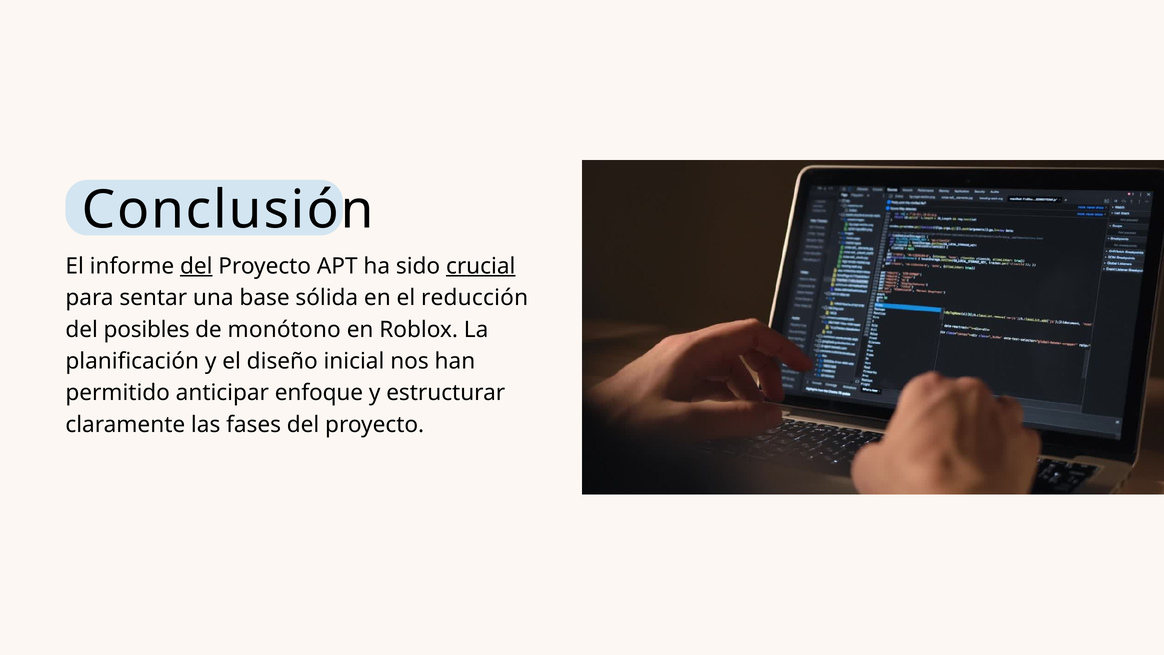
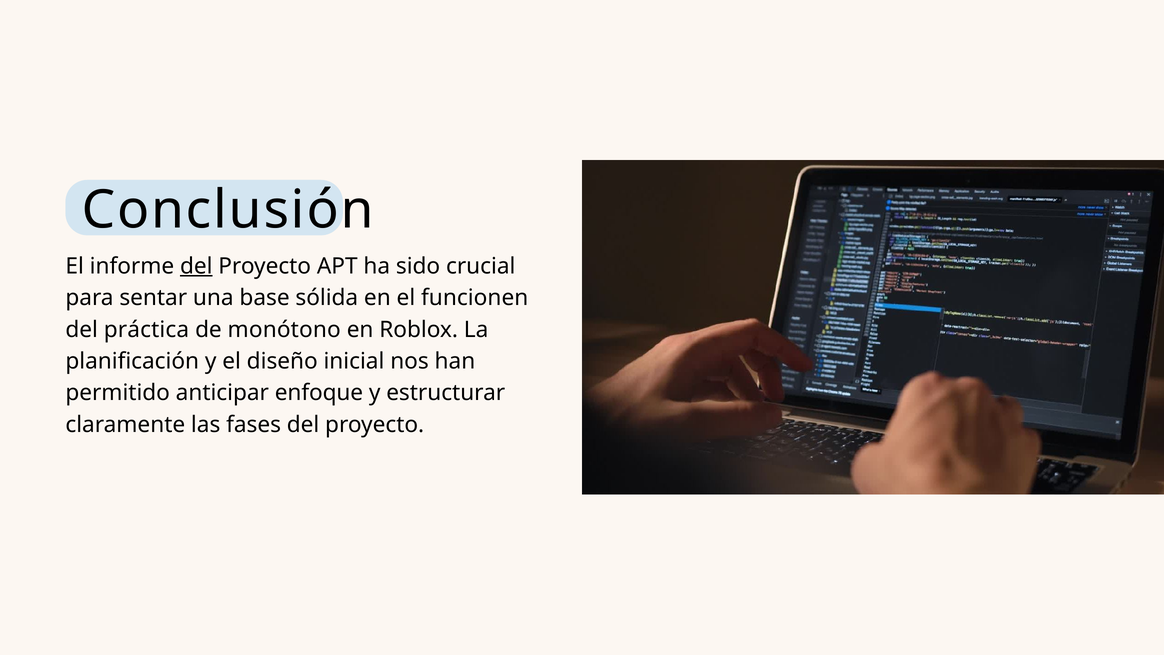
crucial underline: present -> none (481, 266)
reducción: reducción -> funcionen (475, 298)
posibles: posibles -> práctica (146, 329)
